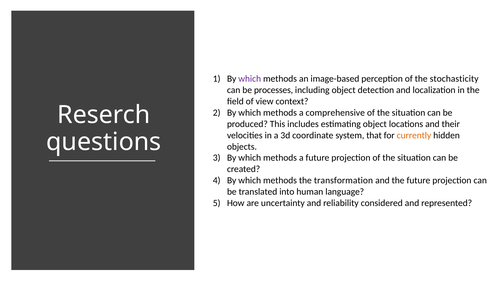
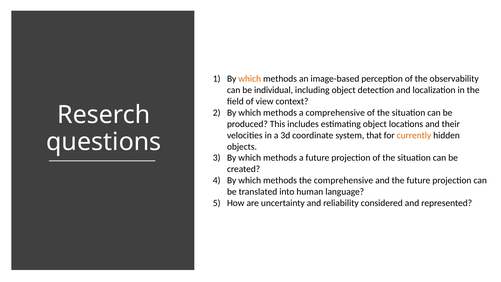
which colour: purple -> orange (250, 79)
stochasticity: stochasticity -> observability (454, 79)
processes: processes -> individual (274, 90)
the transformation: transformation -> comprehensive (343, 180)
